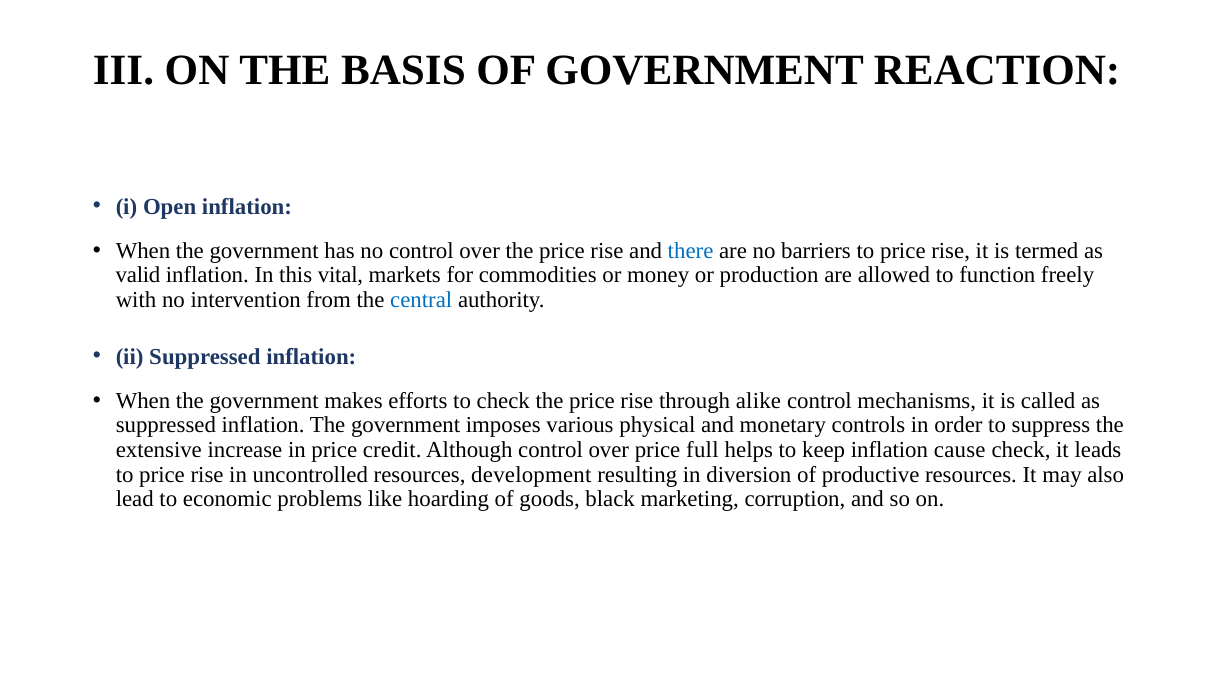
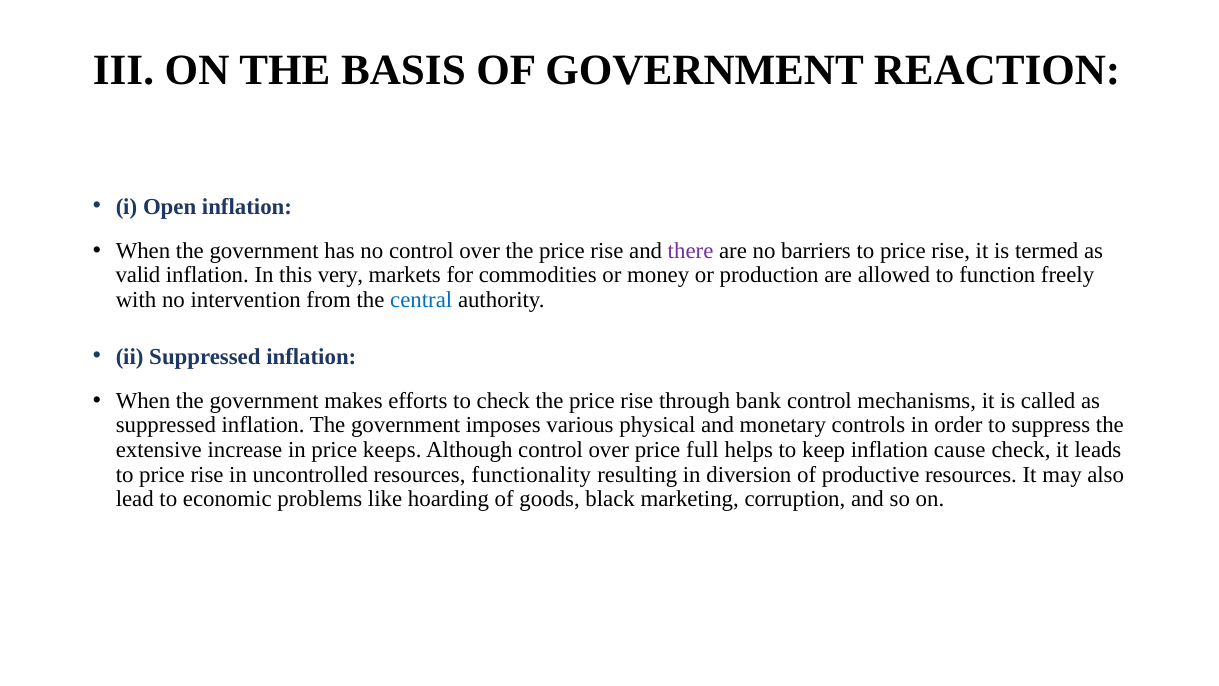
there colour: blue -> purple (691, 251)
vital: vital -> very (341, 275)
alike: alike -> bank (758, 400)
credit: credit -> keeps (392, 450)
development: development -> functionality (531, 474)
